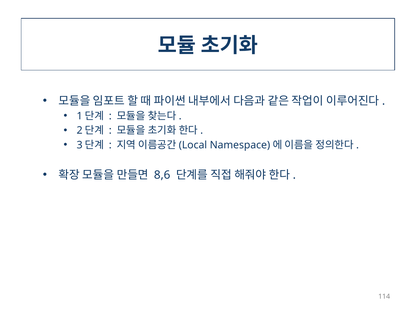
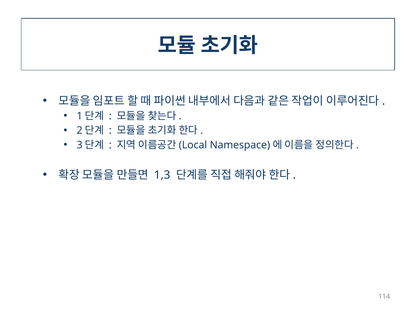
8,6: 8,6 -> 1,3 (162, 175)
